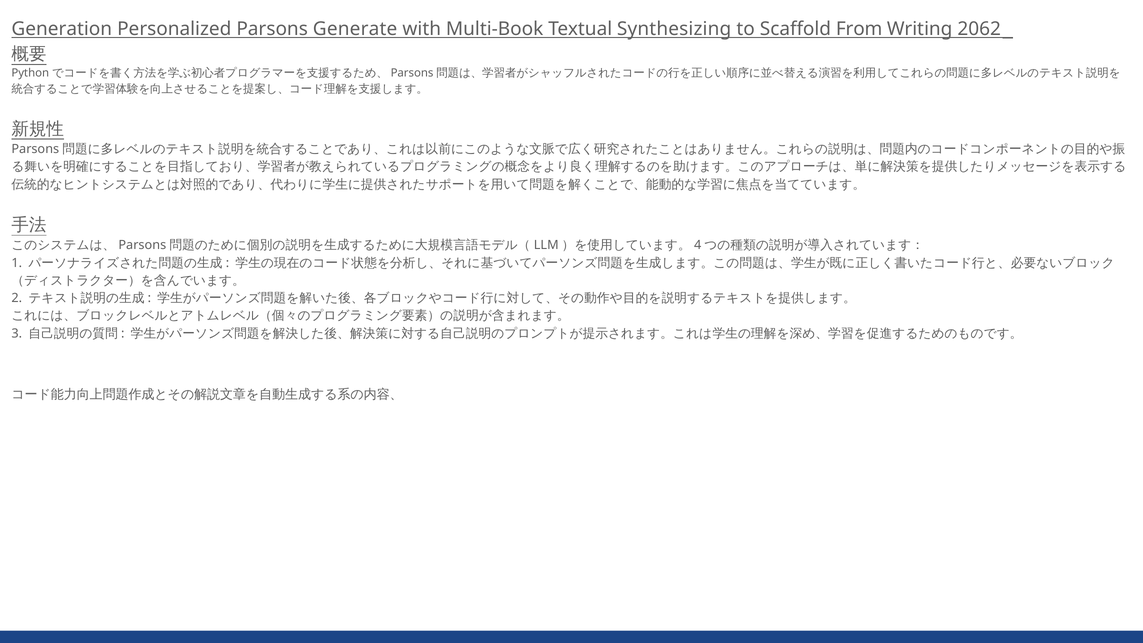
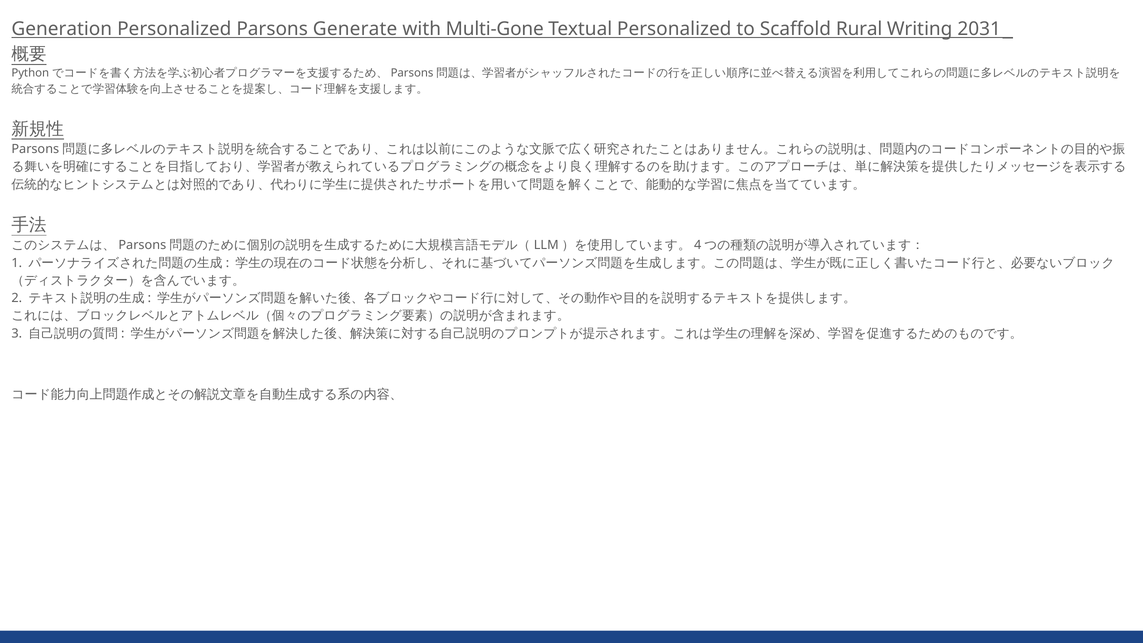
Multi-Book: Multi-Book -> Multi-Gone (495, 29)
Textual Synthesizing: Synthesizing -> Personalized (674, 29)
From: From -> Rural (859, 29)
2062: 2062 -> 2031 (979, 29)
